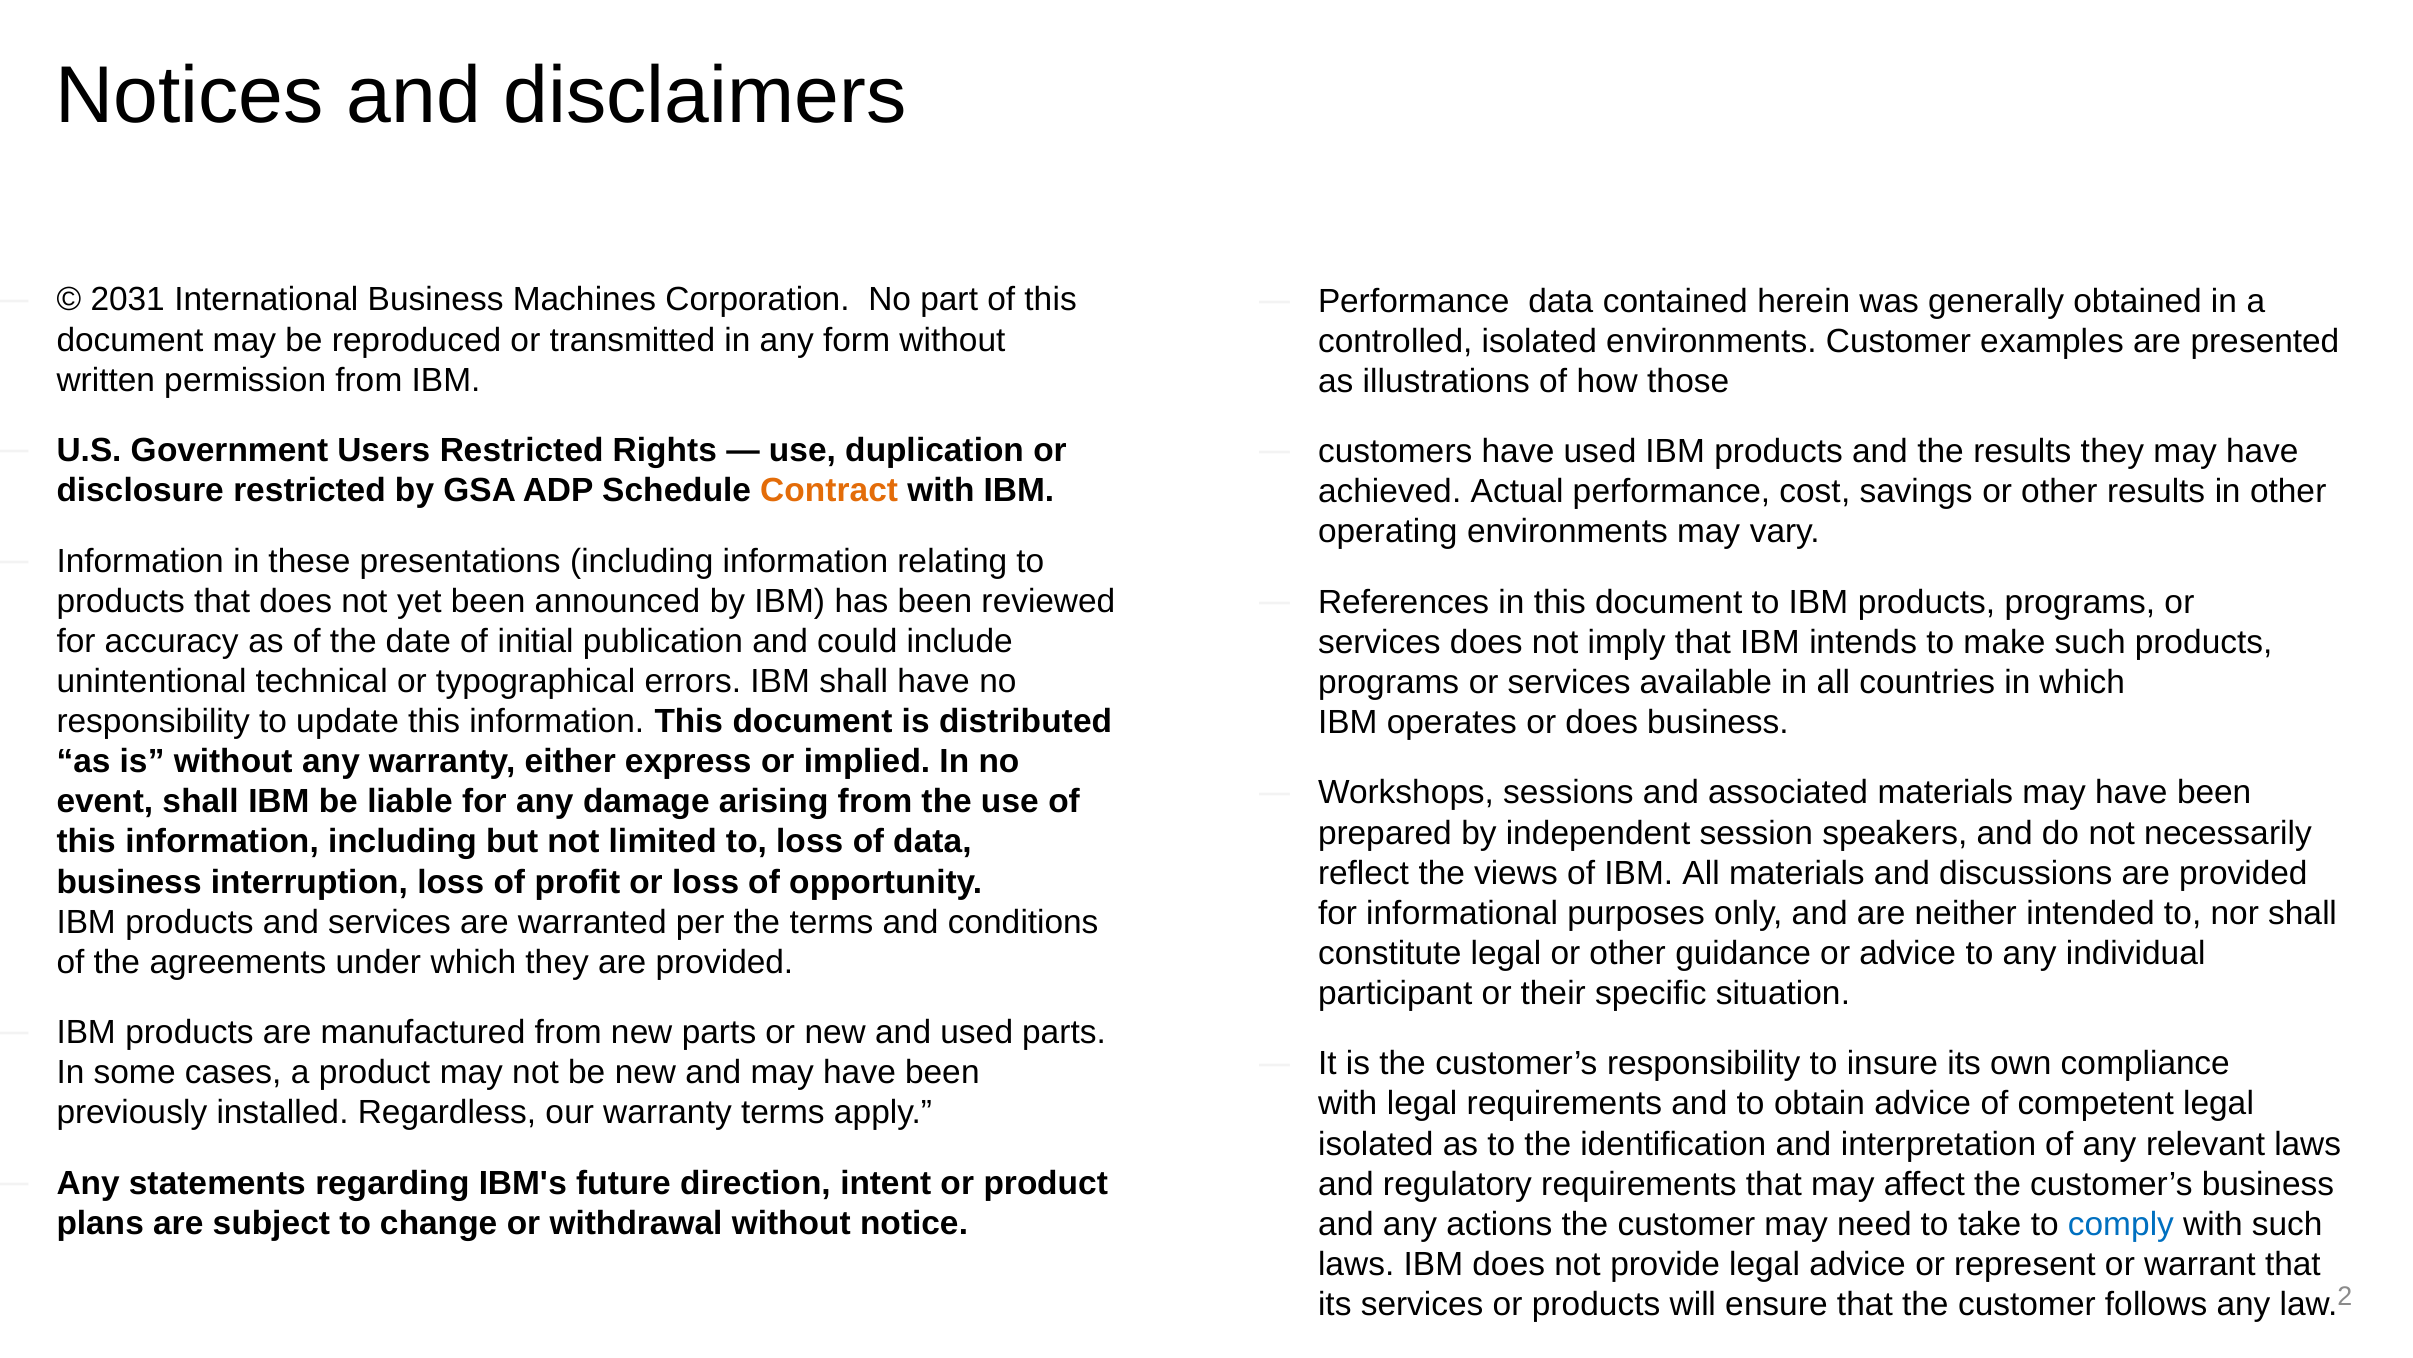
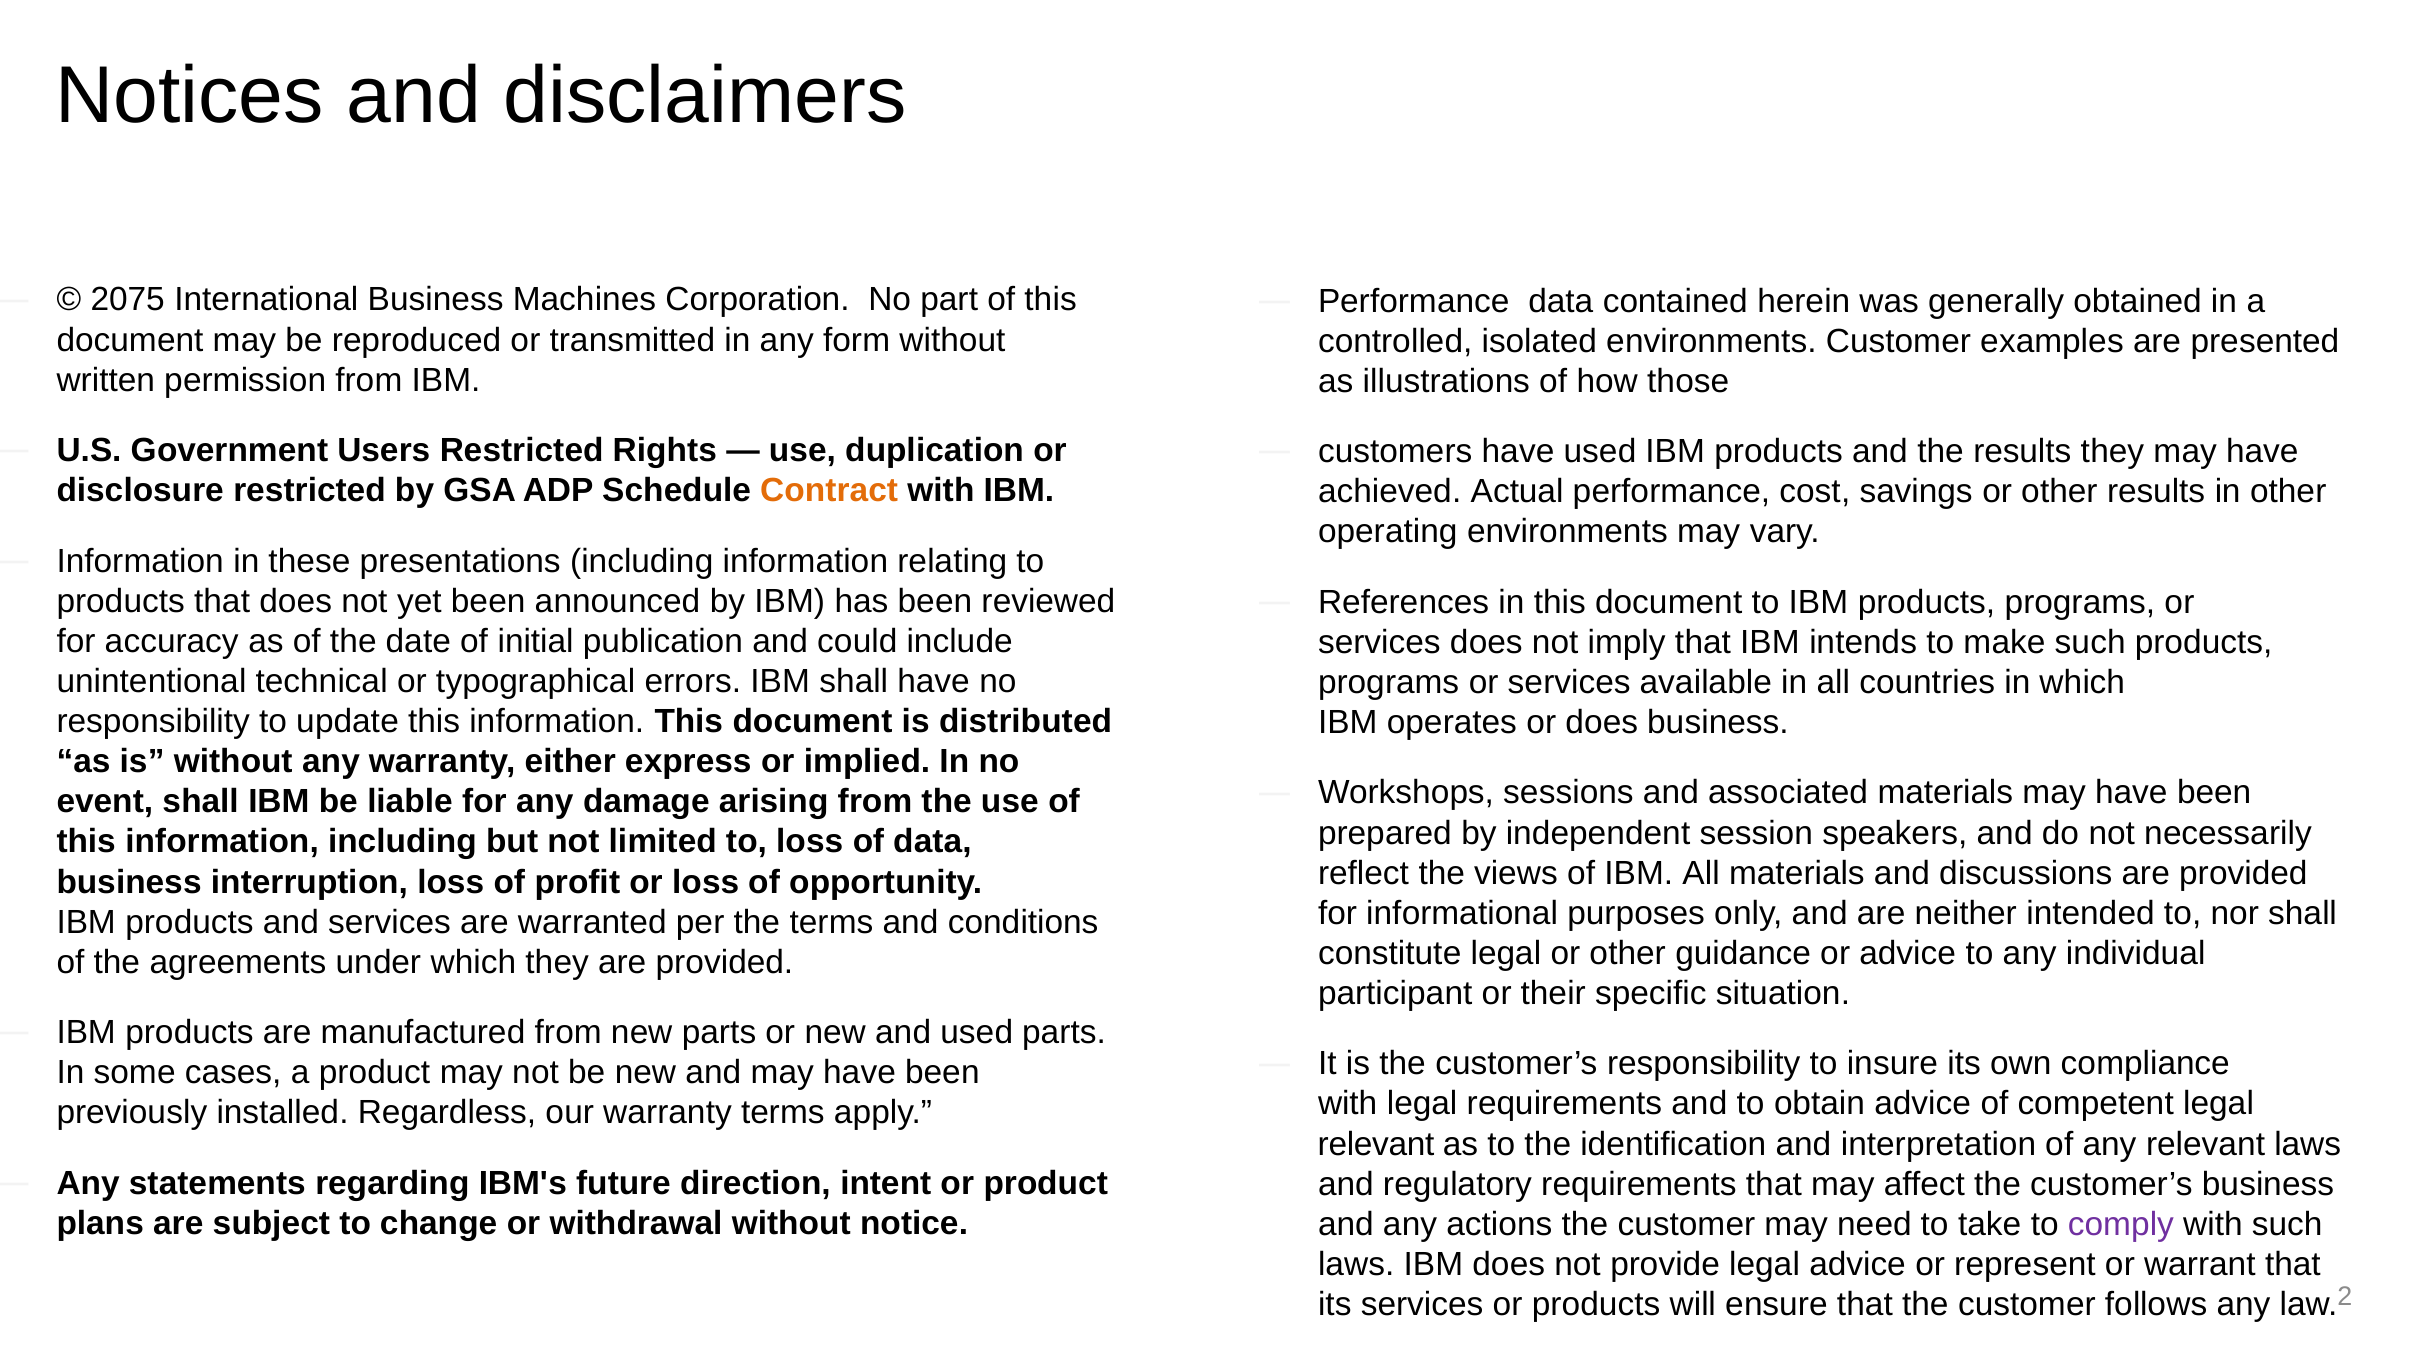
2031: 2031 -> 2075 (128, 300)
isolated: isolated -> relevant (1376, 1144)
comply colour: blue -> purple (2121, 1224)
